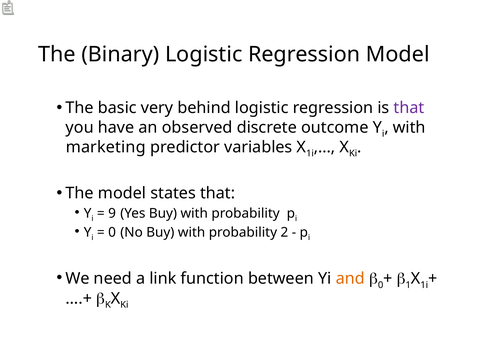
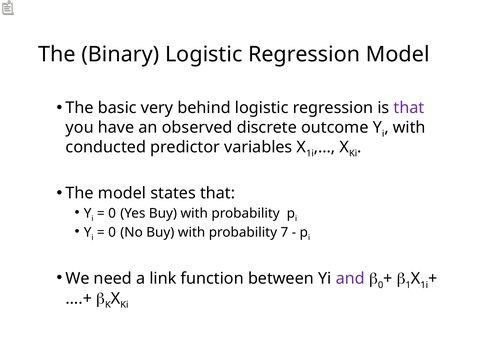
marketing: marketing -> conducted (106, 147)
9: 9 -> 0 (112, 214)
2: 2 -> 7 (284, 233)
and colour: orange -> purple (350, 279)
